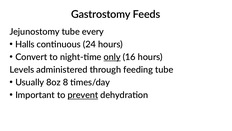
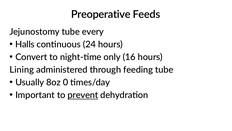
Gastrostomy: Gastrostomy -> Preoperative (101, 14)
only underline: present -> none (112, 57)
Levels: Levels -> Lining (22, 69)
8: 8 -> 0 (65, 82)
